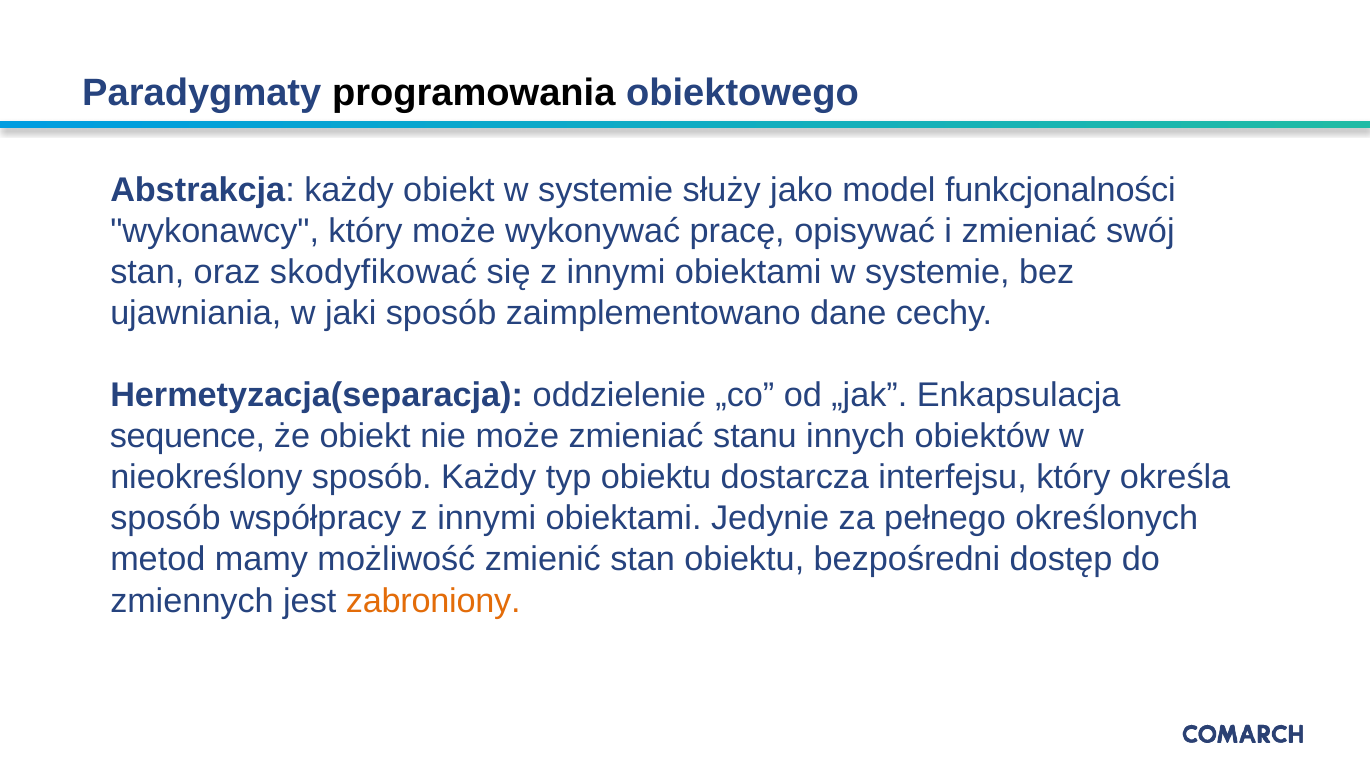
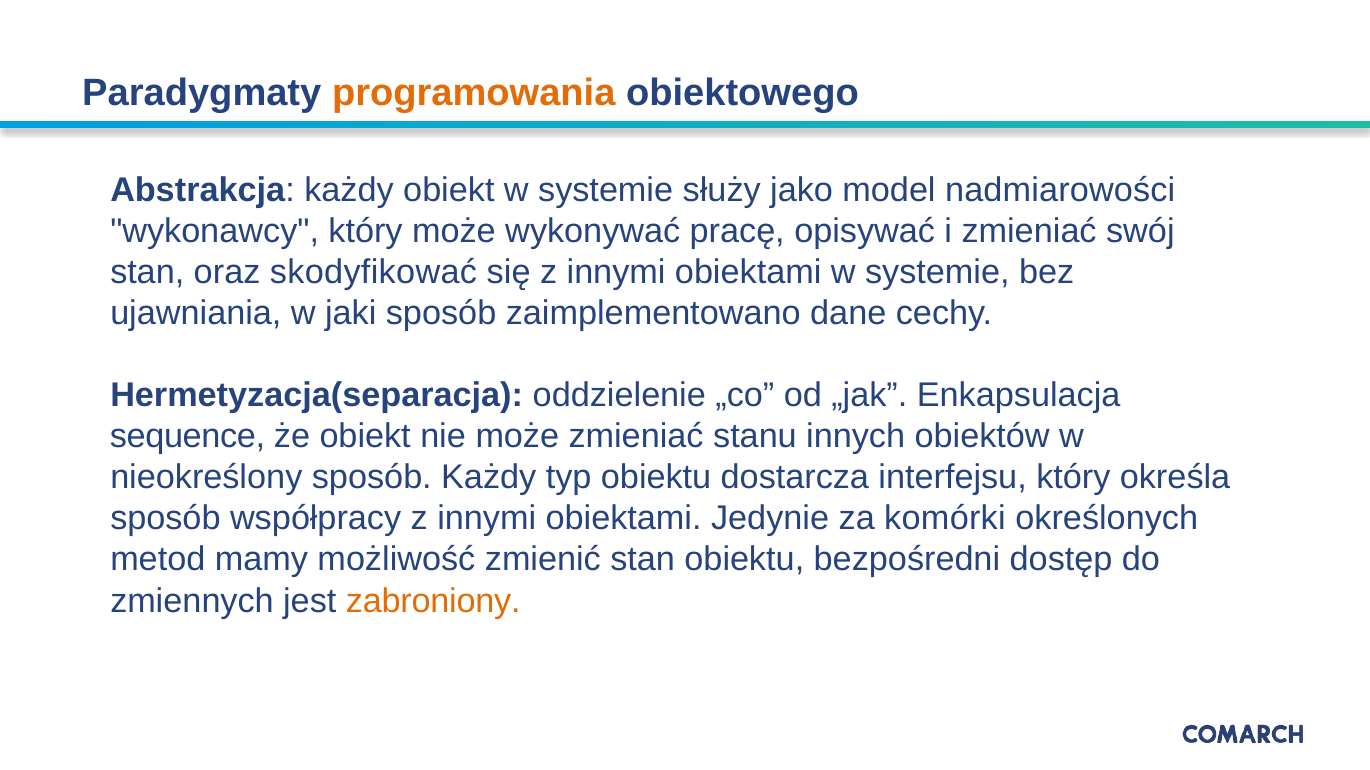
programowania colour: black -> orange (474, 93)
funkcjonalności: funkcjonalności -> nadmiarowości (1060, 190)
pełnego: pełnego -> komórki (945, 519)
